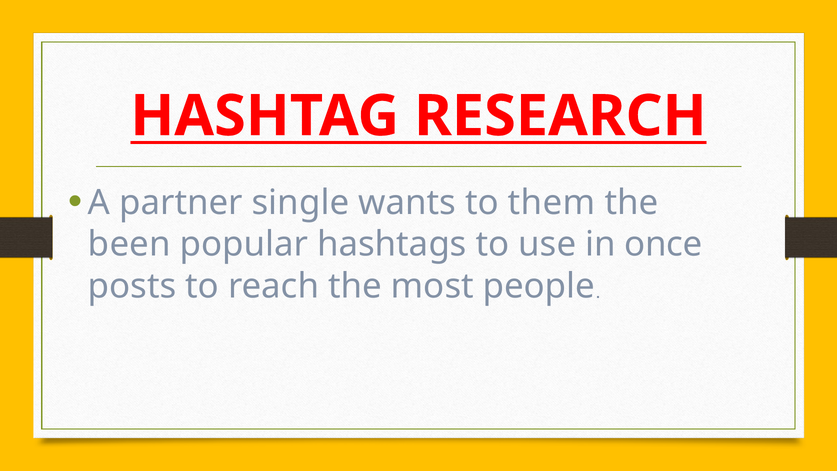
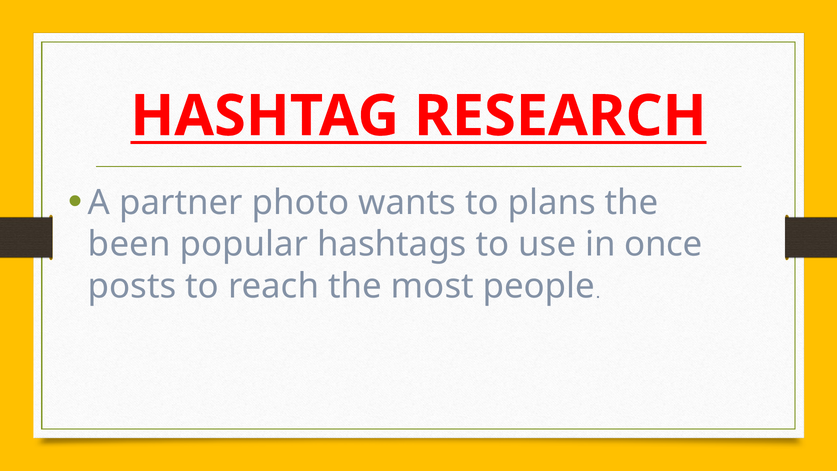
single: single -> photo (301, 203)
them: them -> plans (552, 203)
